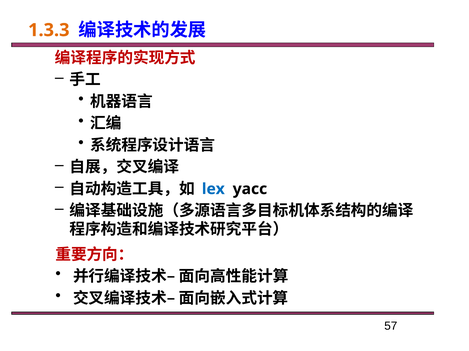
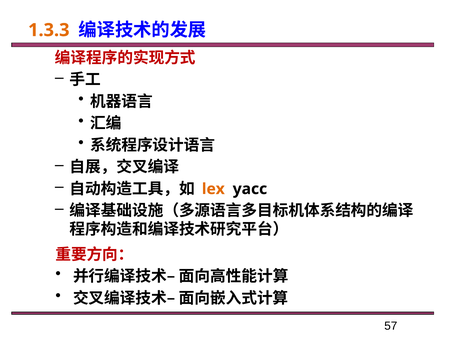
lex colour: blue -> orange (213, 189)
